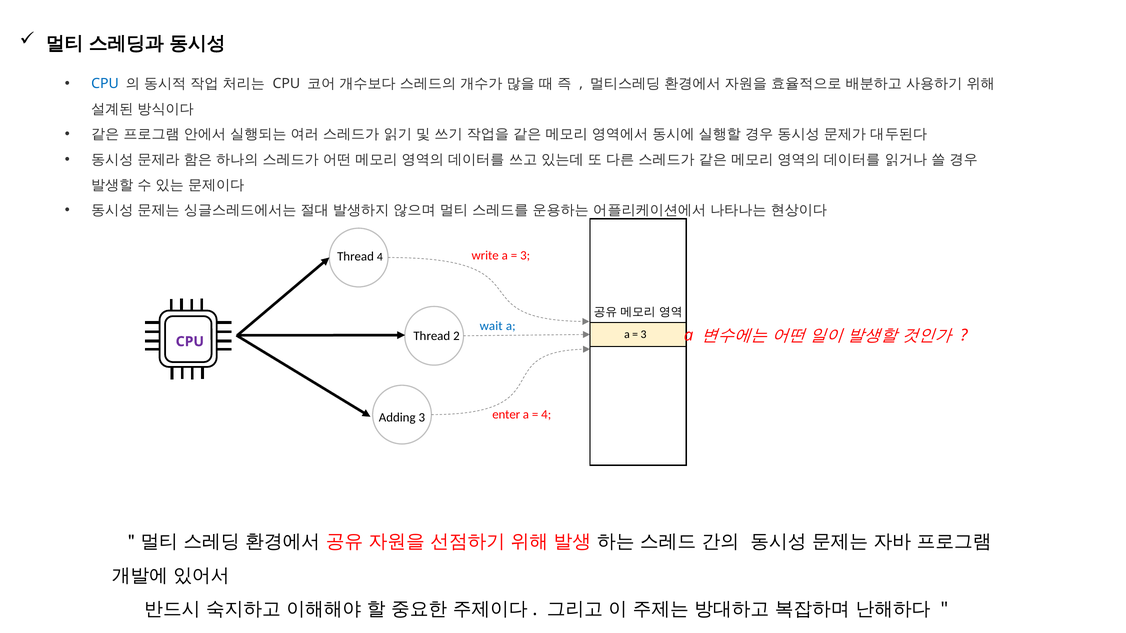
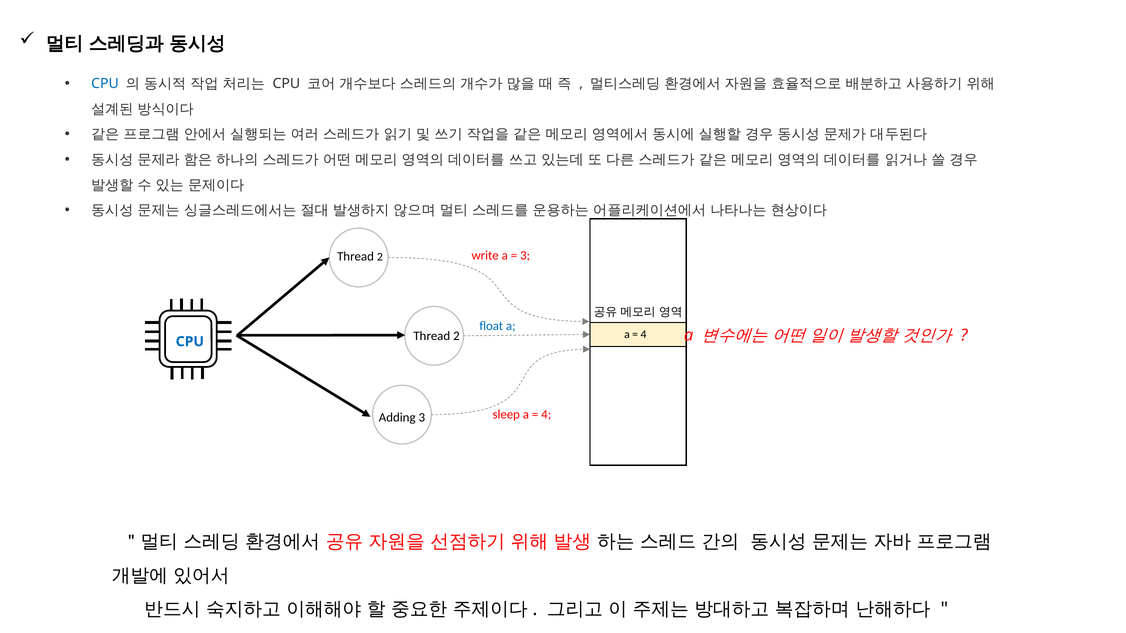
4: 4 -> 2 (380, 257)
wait: wait -> float (491, 326)
3: 3 -> 4 (644, 335)
CPU colour: purple -> blue (190, 342)
enter: enter -> sleep (506, 415)
